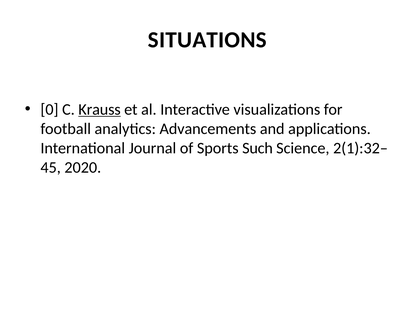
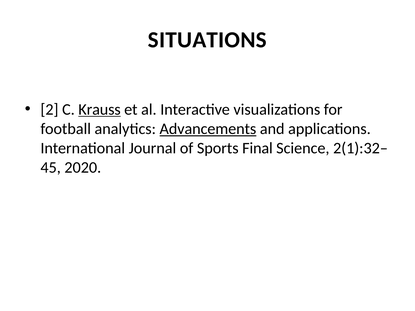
0: 0 -> 2 (49, 110)
Advancements underline: none -> present (208, 129)
Such: Such -> Final (257, 148)
